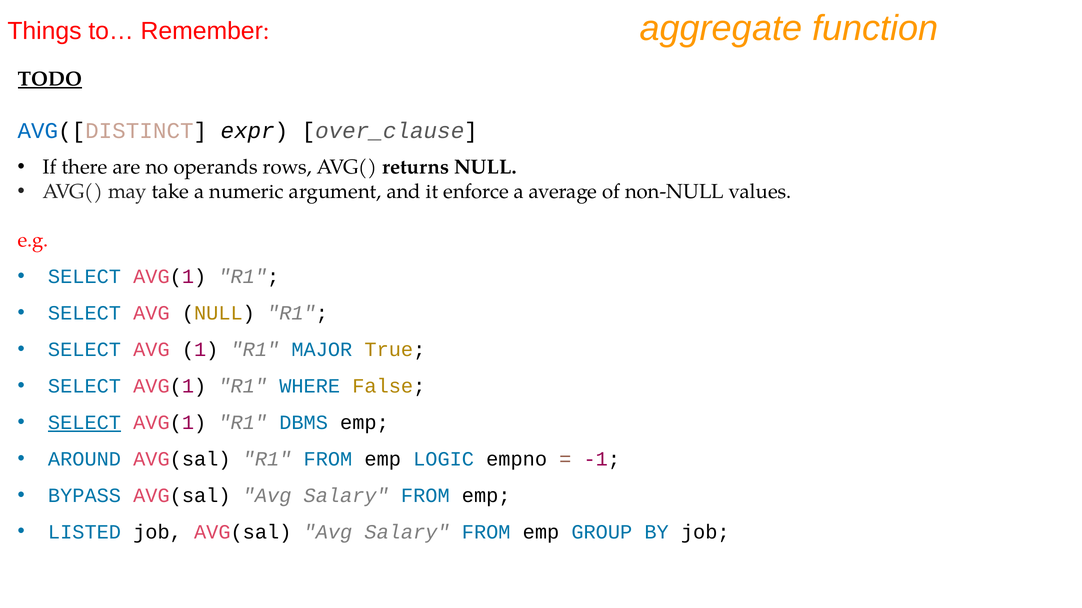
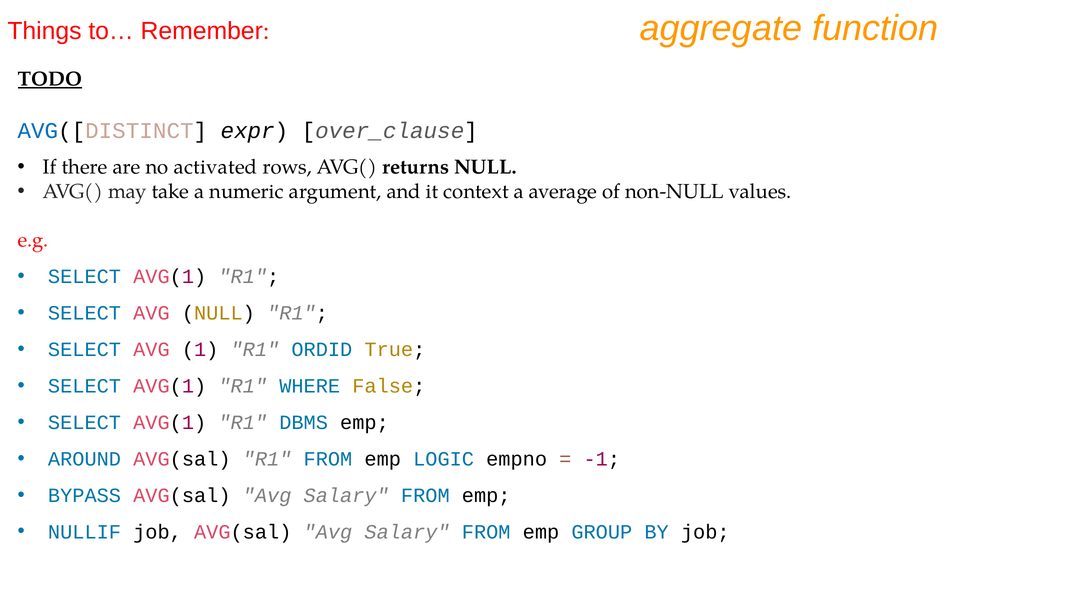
operands: operands -> activated (216, 167)
enforce: enforce -> context (476, 192)
MAJOR: MAJOR -> ORDID (322, 350)
SELECT underline: present -> none (85, 423)
LISTED: LISTED -> NULLIF (85, 532)
